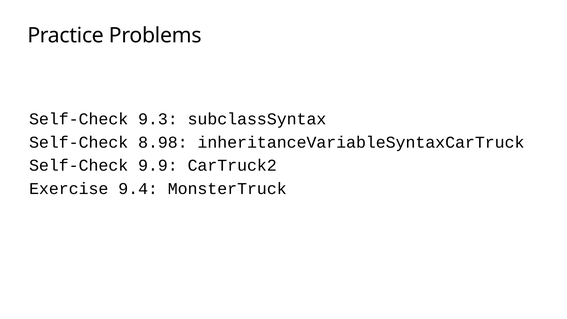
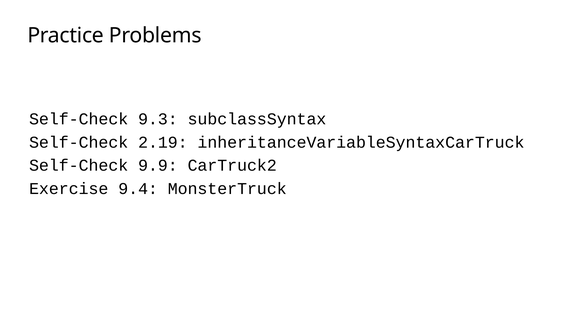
8.98: 8.98 -> 2.19 (163, 142)
